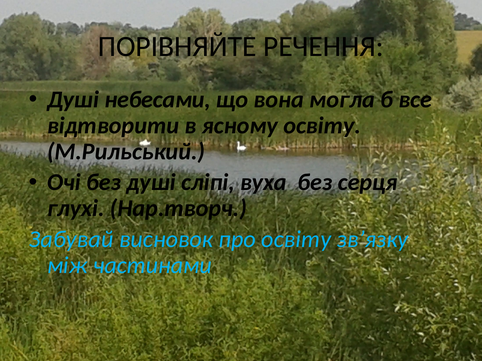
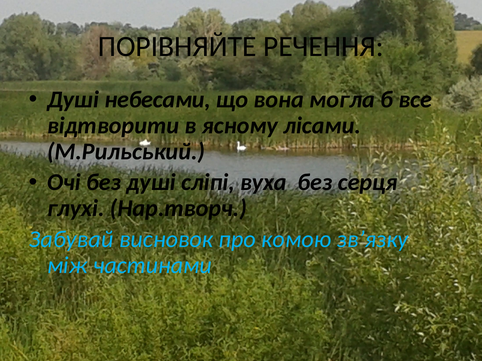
ясному освіту: освіту -> лісами (322, 126)
про освіту: освіту -> комою (296, 239)
